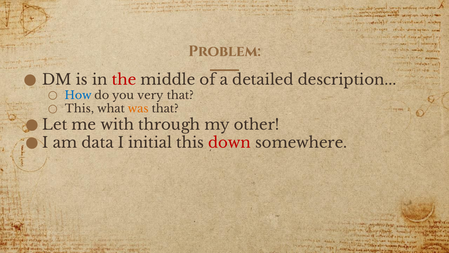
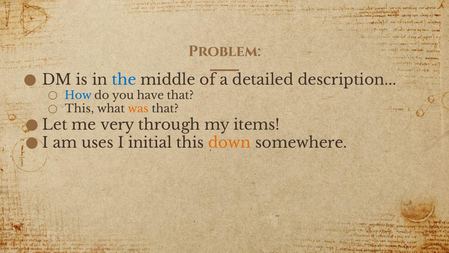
the colour: red -> blue (124, 80)
very: very -> have (150, 95)
with: with -> very (117, 125)
other: other -> items (257, 125)
data: data -> uses (98, 143)
down colour: red -> orange (230, 143)
